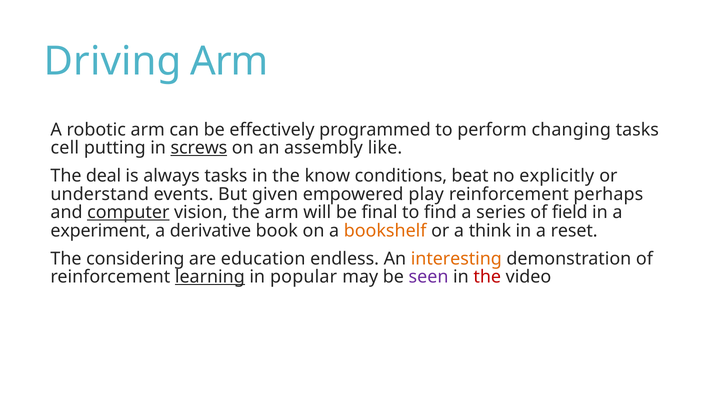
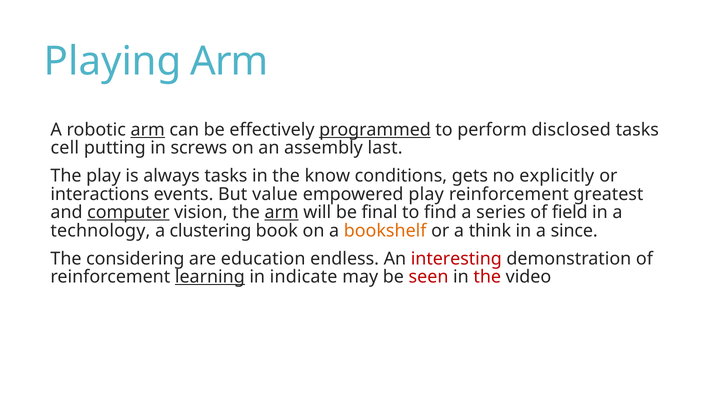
Driving: Driving -> Playing (113, 62)
arm underline: none -> present (148, 130)
programmed underline: none -> present (375, 130)
changing: changing -> disclosed (571, 130)
screws underline: present -> none (199, 148)
like: like -> last (385, 148)
The deal: deal -> play (104, 176)
beat: beat -> gets (470, 176)
understand: understand -> interactions (100, 194)
given: given -> value (275, 194)
perhaps: perhaps -> greatest (608, 194)
arm underline: none -> present (282, 212)
experiment: experiment -> technology (100, 231)
derivative: derivative -> clustering (211, 231)
reset: reset -> since (574, 231)
interesting colour: orange -> red (456, 259)
popular: popular -> indicate (304, 277)
seen colour: purple -> red (429, 277)
